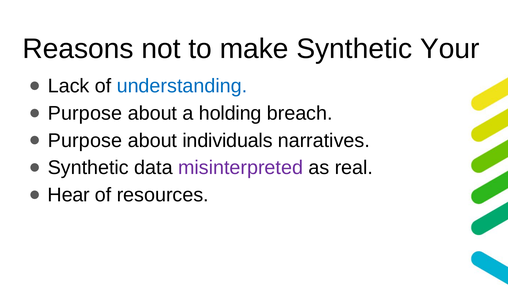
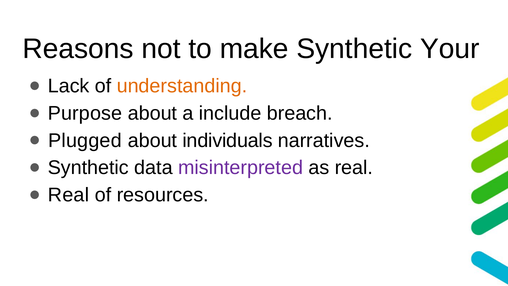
understanding colour: blue -> orange (182, 86)
holding: holding -> include (230, 113)
Purpose: Purpose -> Plugged (85, 140)
Hear: Hear -> Real (69, 195)
